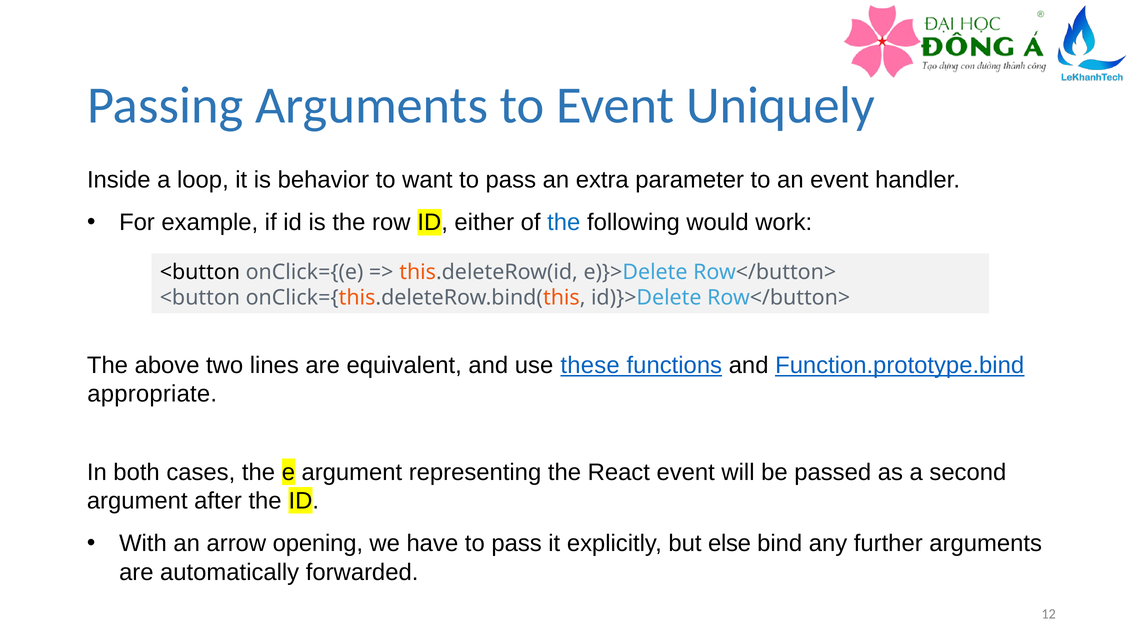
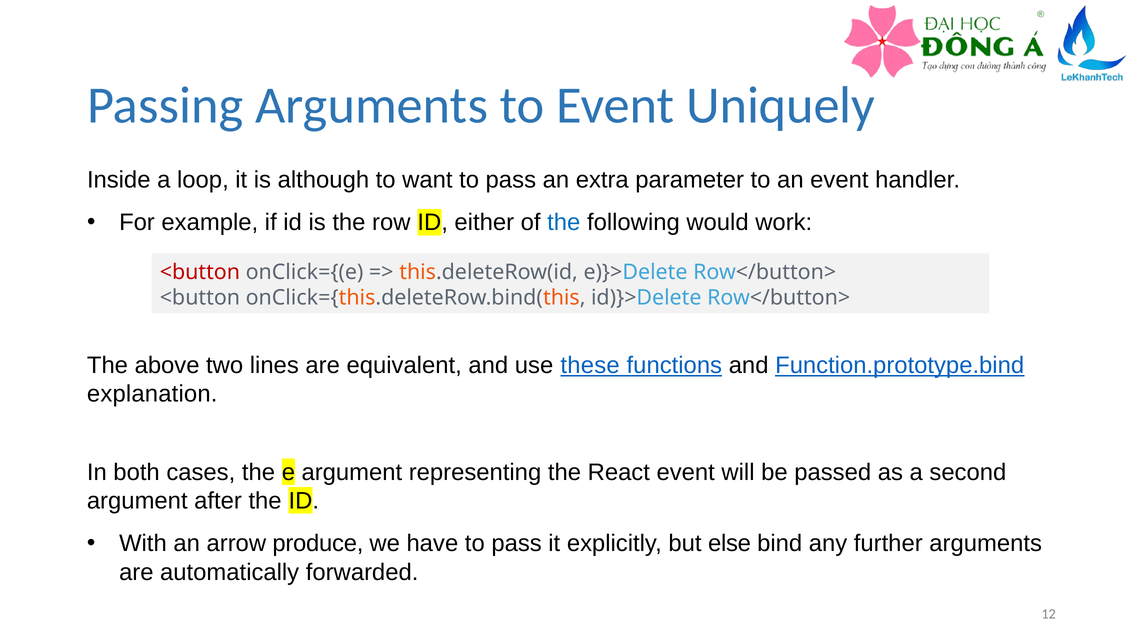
behavior: behavior -> although (323, 180)
<button colour: black -> red (200, 272)
appropriate: appropriate -> explanation (152, 394)
opening: opening -> produce (318, 544)
